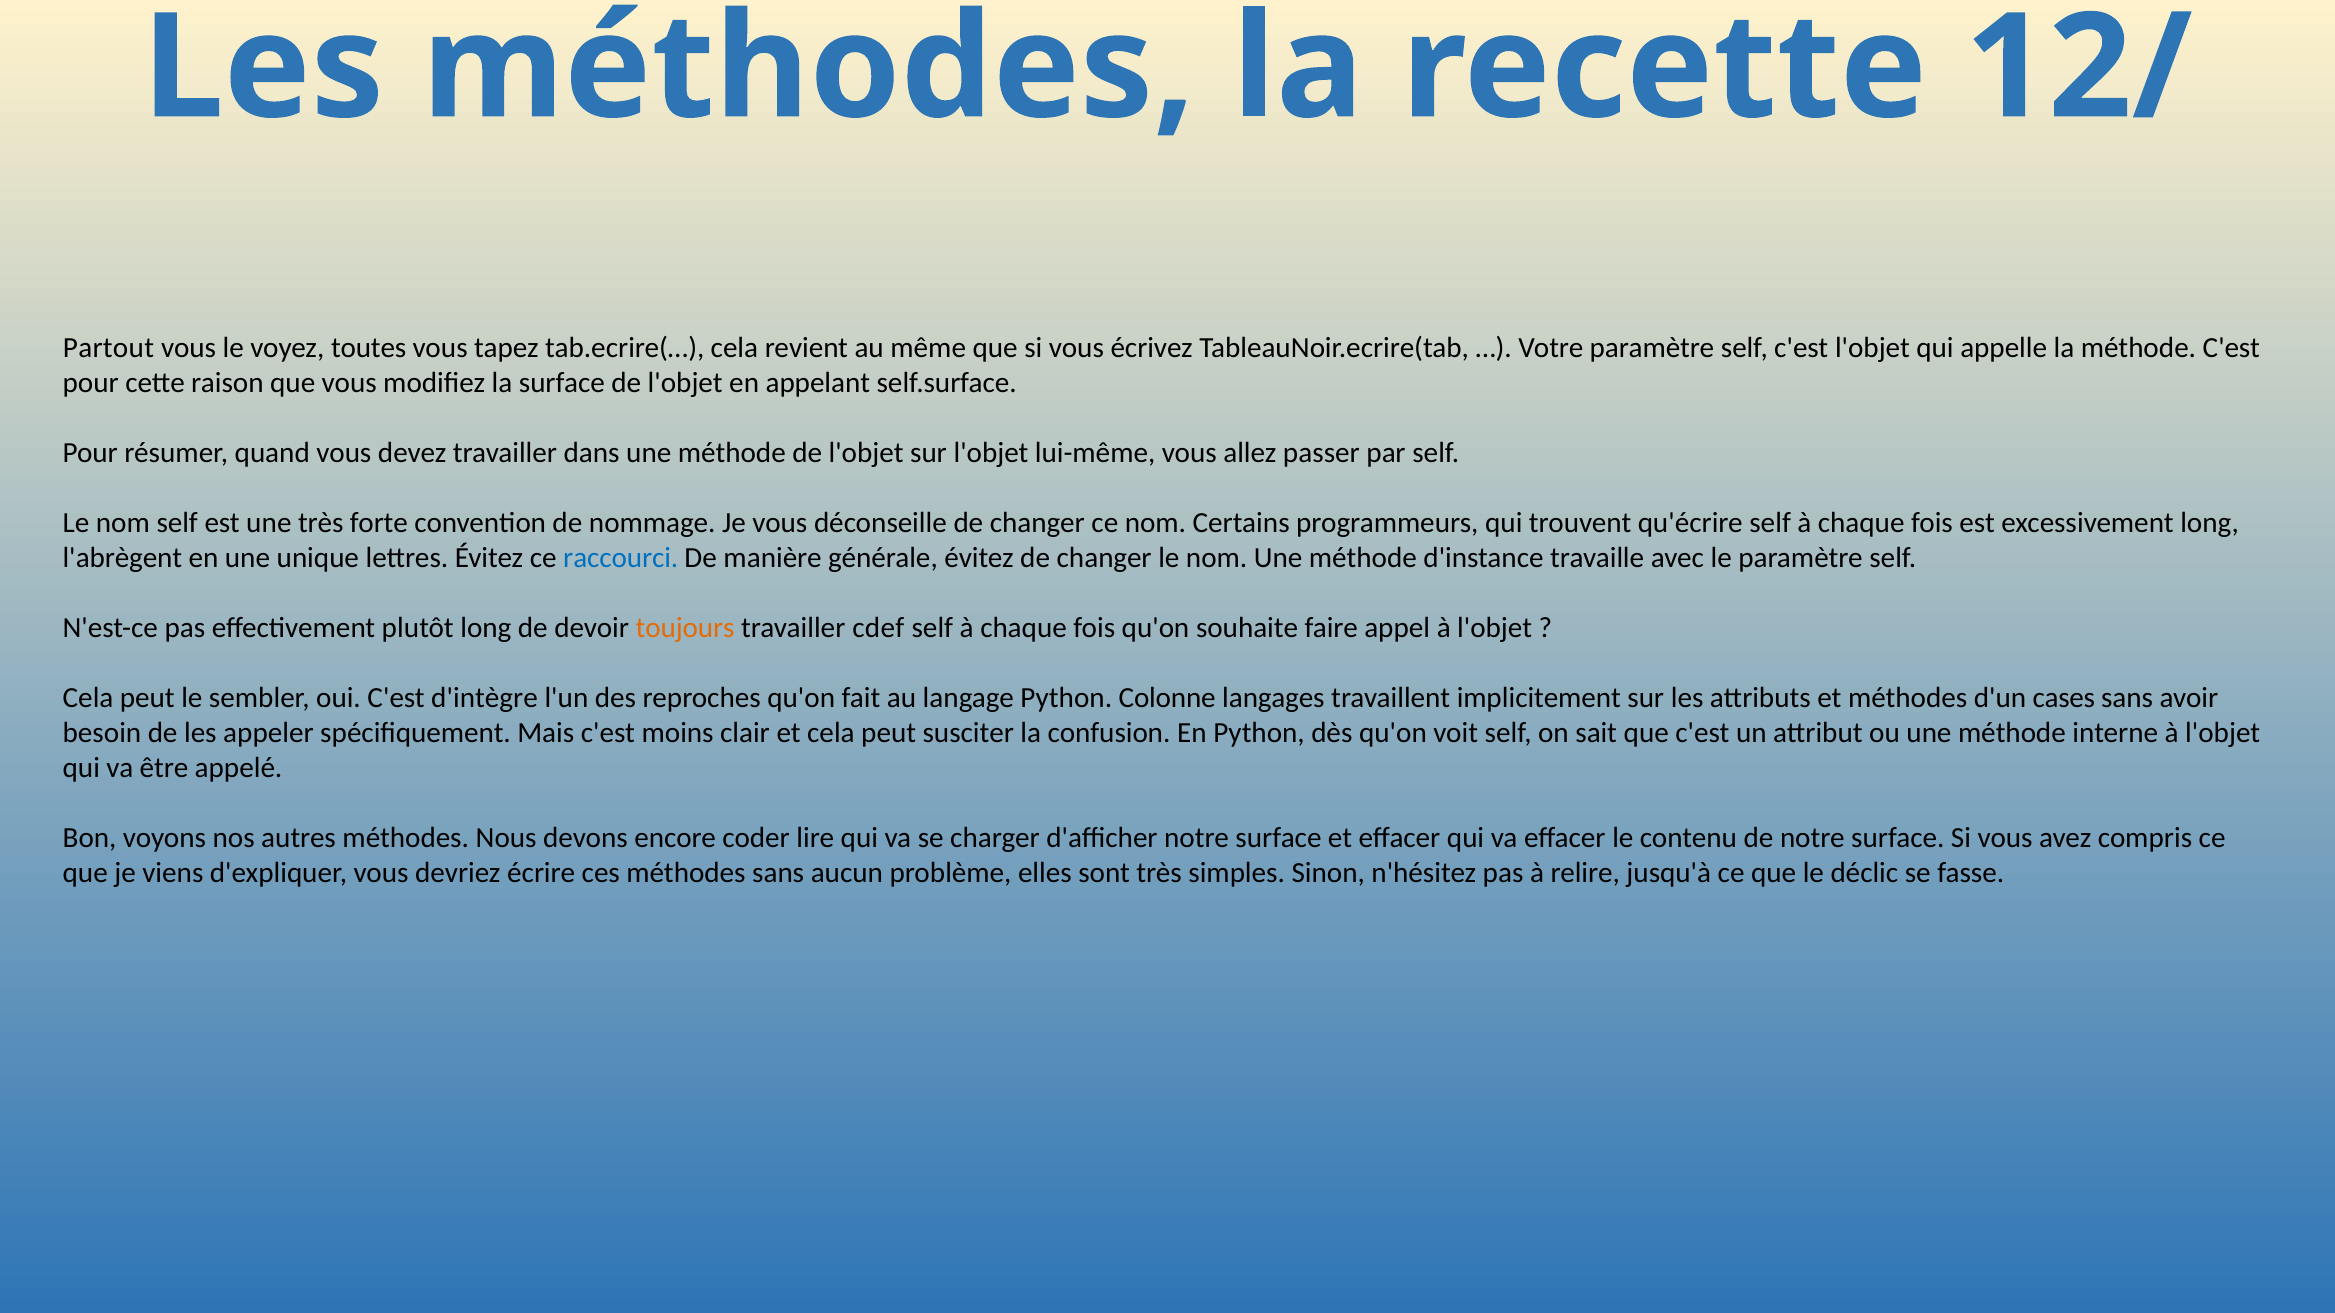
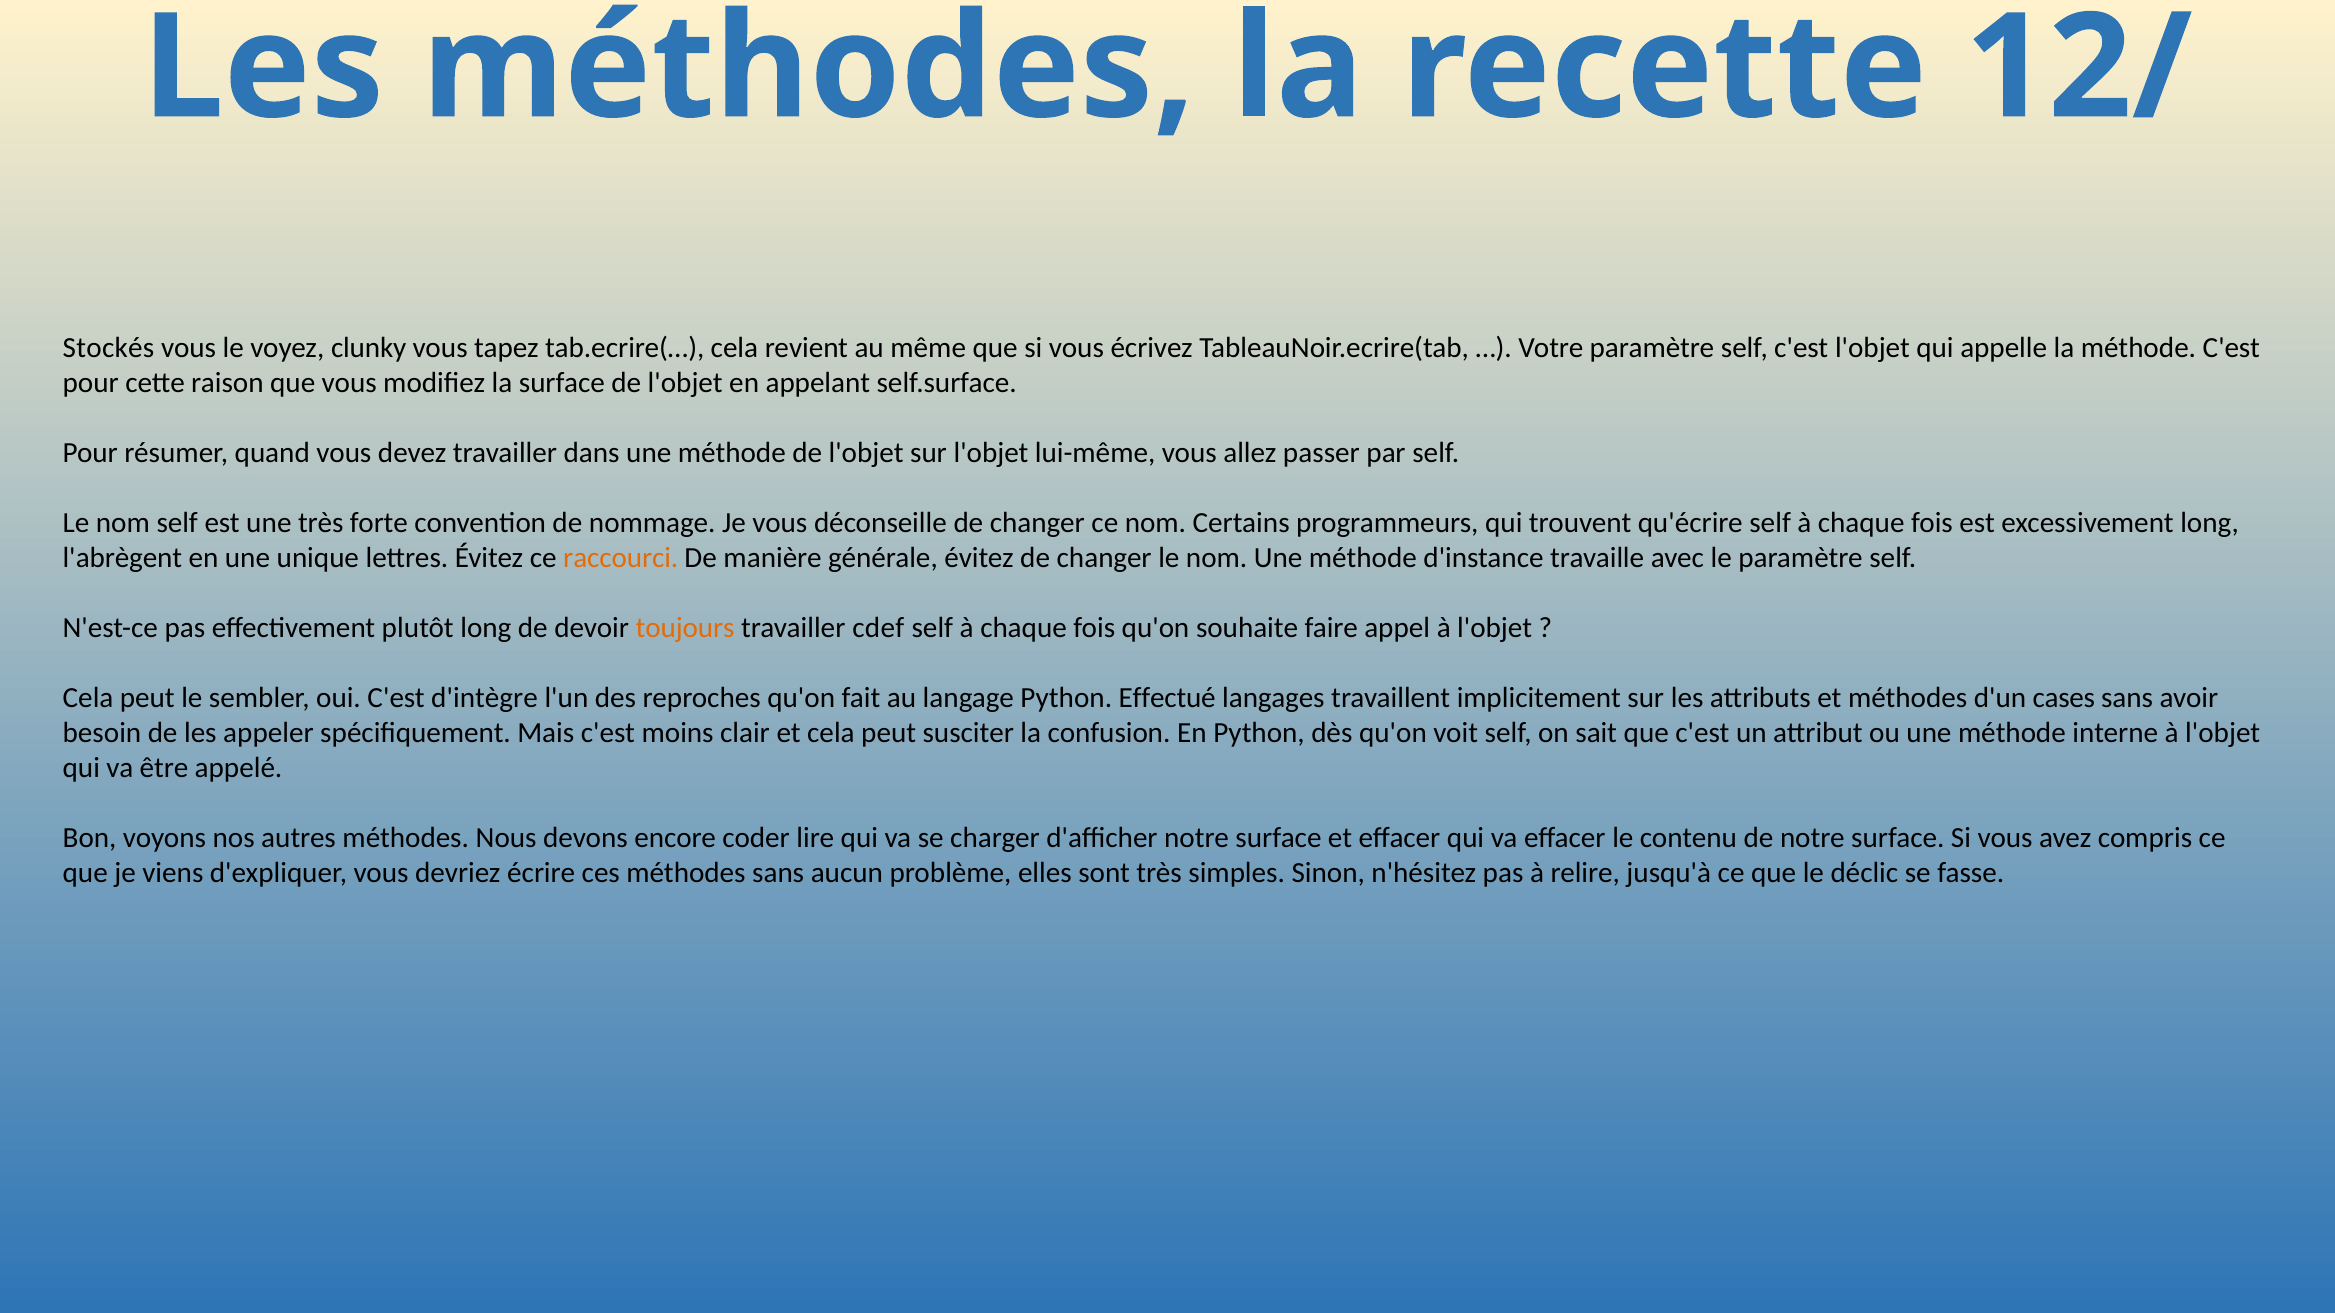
Partout: Partout -> Stockés (108, 348)
toutes: toutes -> clunky (369, 348)
raccourci colour: blue -> orange (621, 558)
Colonne: Colonne -> Effectué (1167, 698)
